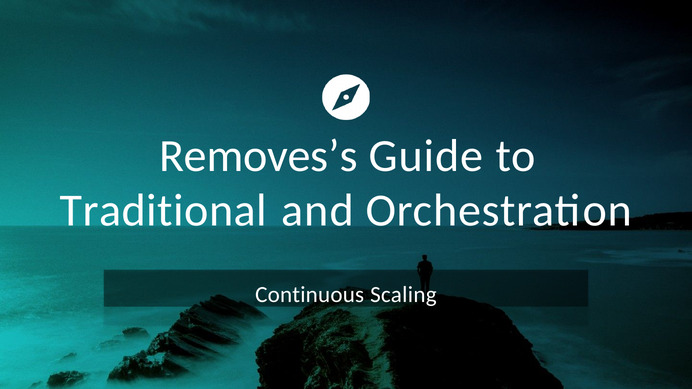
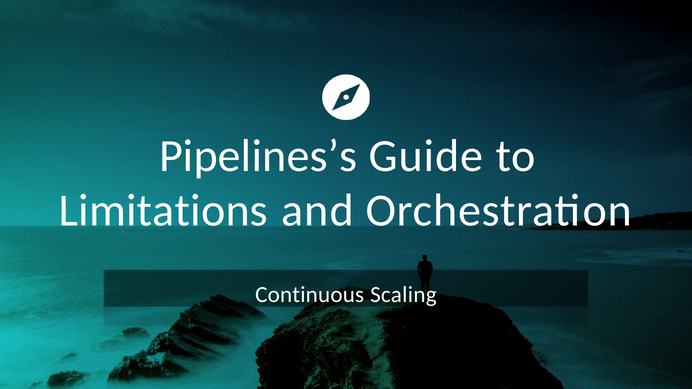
Removes’s: Removes’s -> Pipelines’s (258, 156)
Traditional: Traditional -> Limitations (163, 211)
